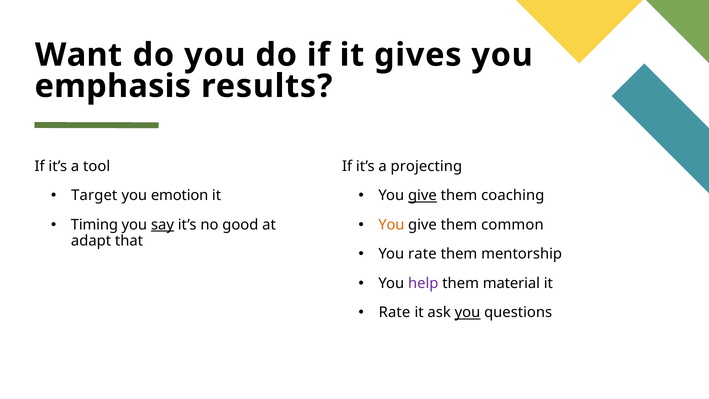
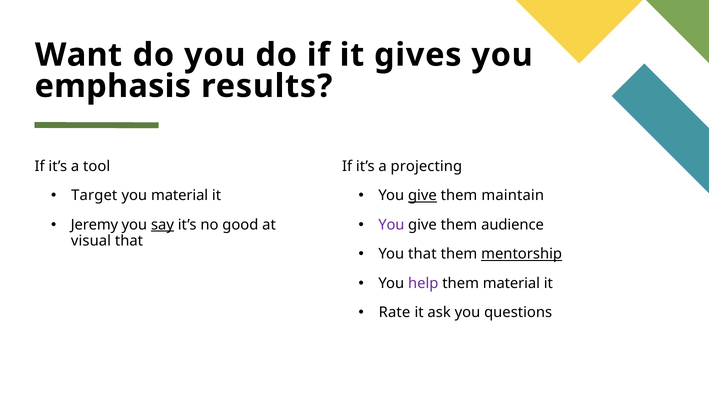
you emotion: emotion -> material (180, 195)
coaching: coaching -> maintain (513, 195)
Timing: Timing -> Jeremy (94, 225)
You colour: orange -> purple (391, 225)
common: common -> audience (513, 225)
adapt: adapt -> visual (91, 241)
You rate: rate -> that (422, 254)
mentorship underline: none -> present (522, 254)
you underline: present -> none (467, 312)
